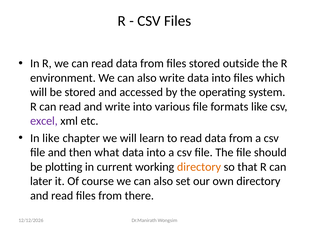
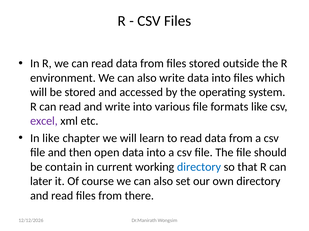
what: what -> open (107, 153)
plotting: plotting -> contain (64, 167)
directory colour: orange -> blue (199, 167)
